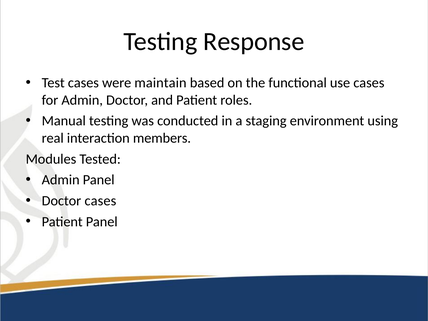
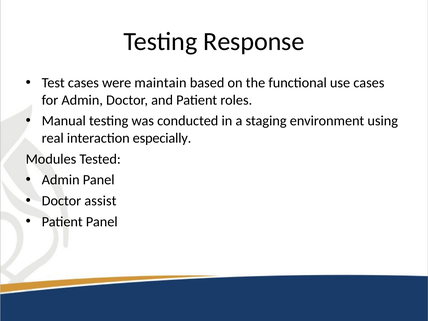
members: members -> especially (162, 138)
Doctor cases: cases -> assist (100, 201)
